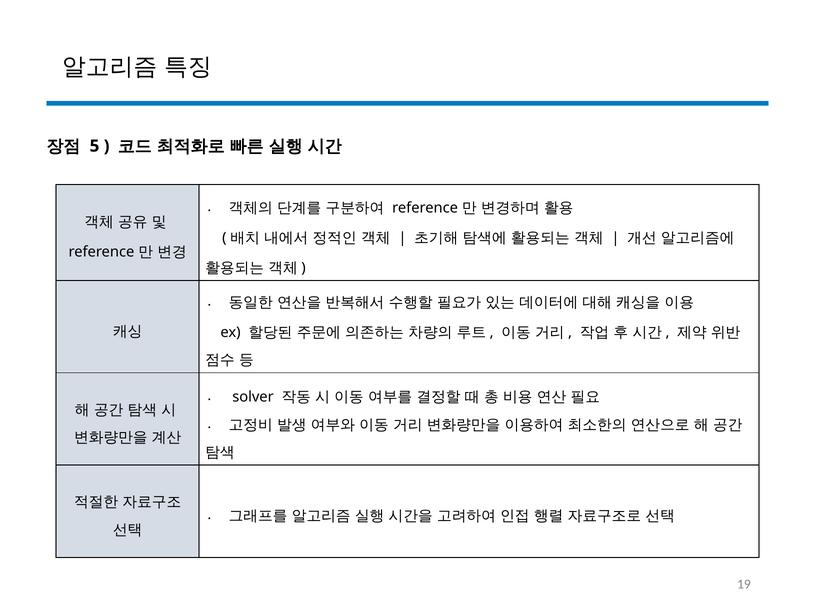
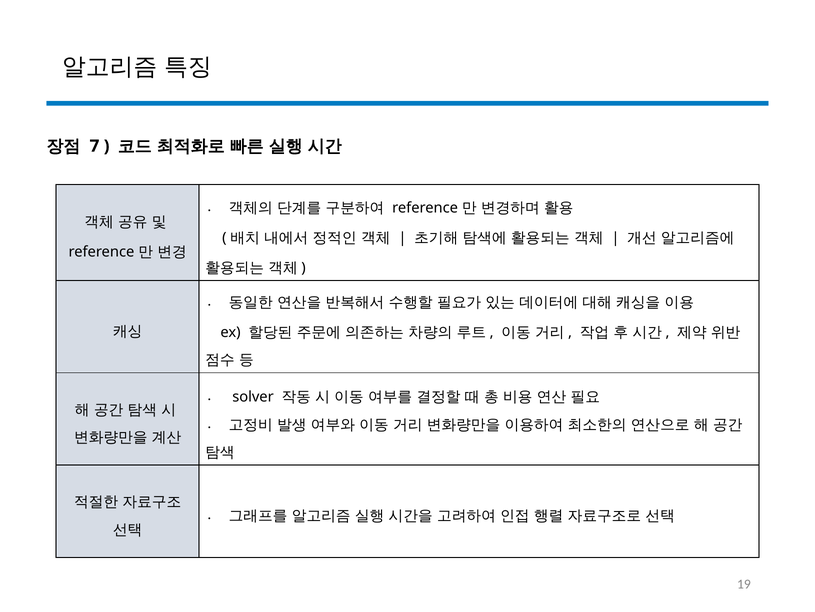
5: 5 -> 7 (95, 146)
